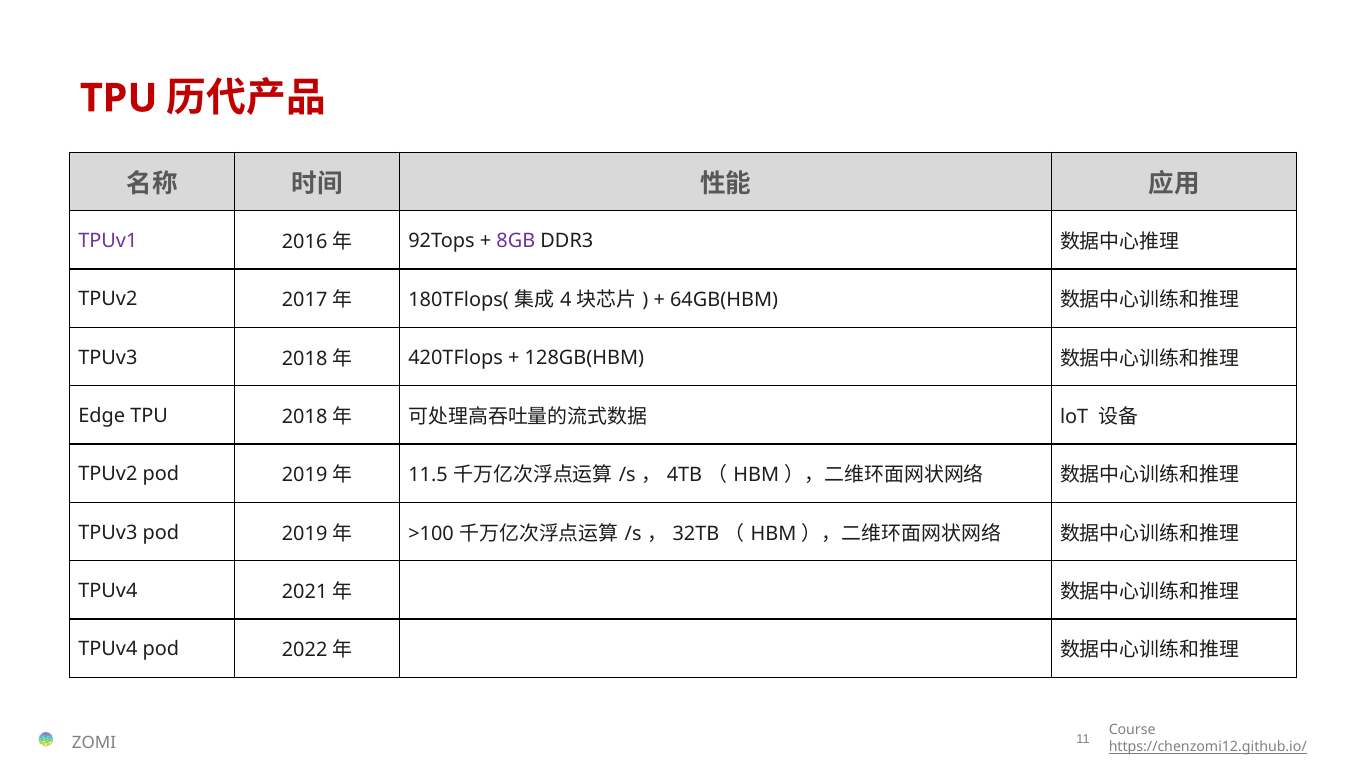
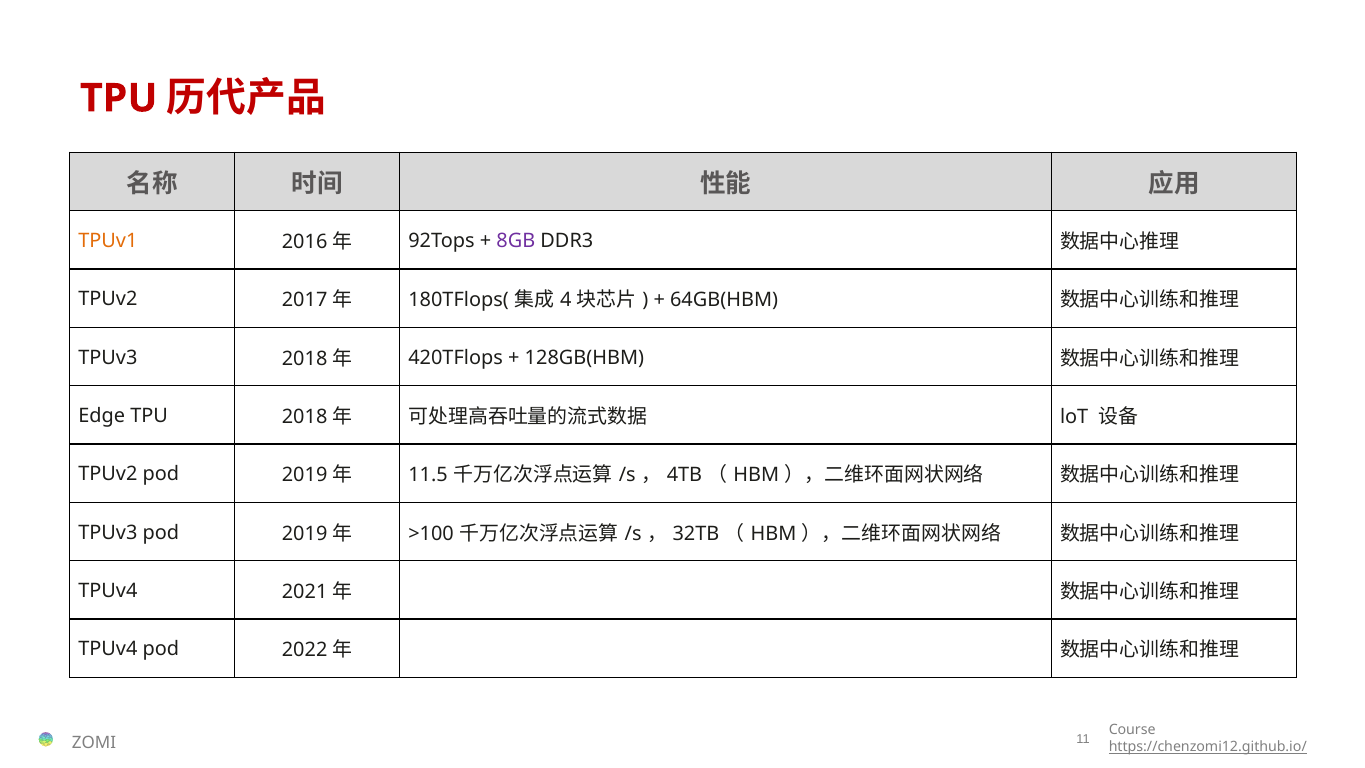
TPUv1 colour: purple -> orange (108, 241)
